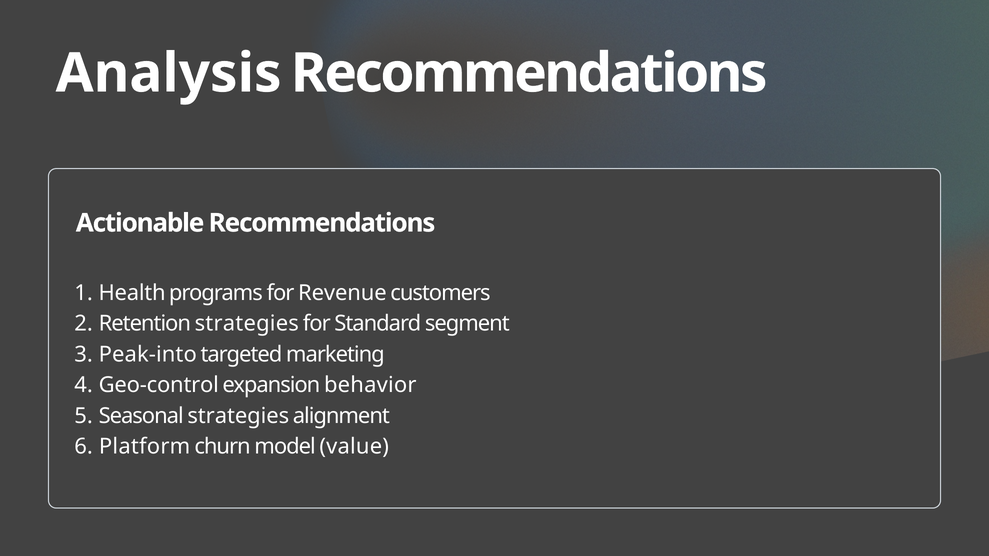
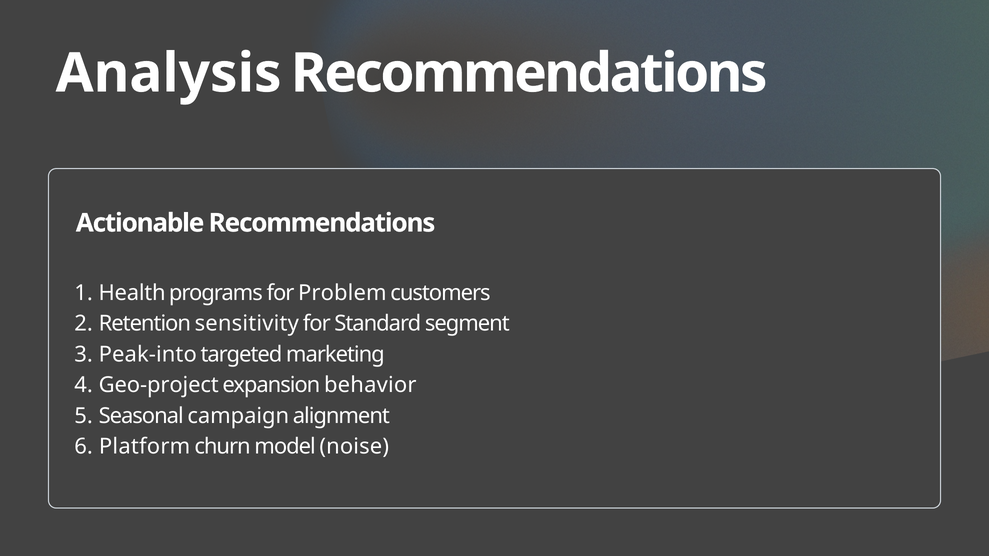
Revenue: Revenue -> Problem (342, 293)
Retention strategies: strategies -> sensitivity (247, 324)
Geo-control: Geo-control -> Geo-project (159, 385)
Seasonal strategies: strategies -> campaign (238, 416)
value: value -> noise (354, 447)
